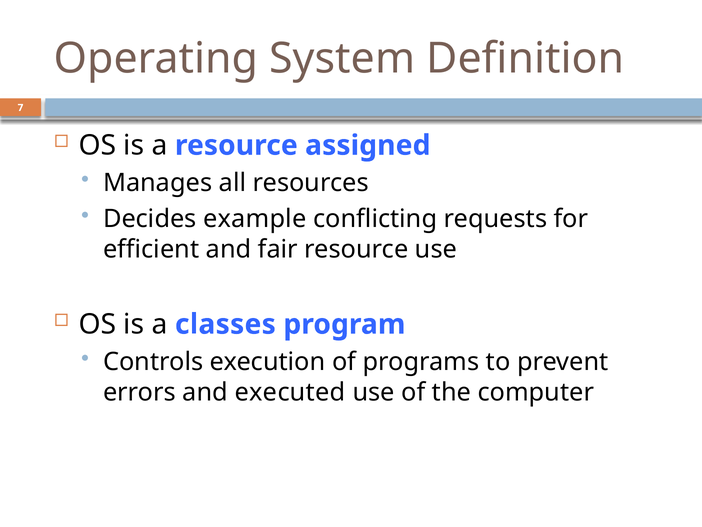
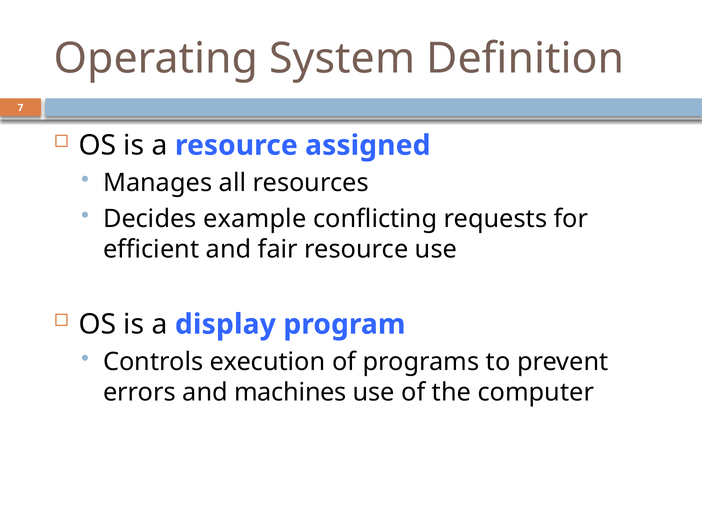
classes: classes -> display (225, 324)
executed: executed -> machines (290, 392)
